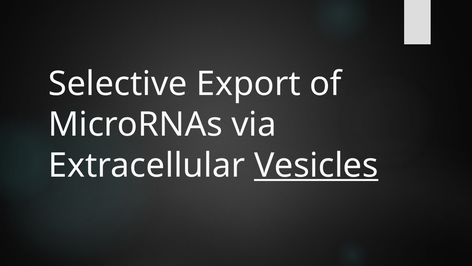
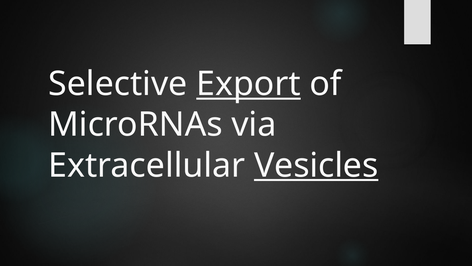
Export underline: none -> present (248, 84)
